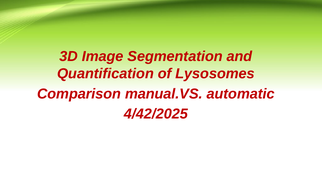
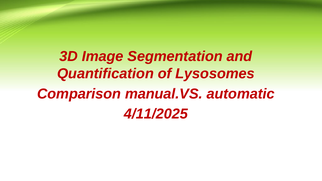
4/42/2025: 4/42/2025 -> 4/11/2025 (156, 114)
